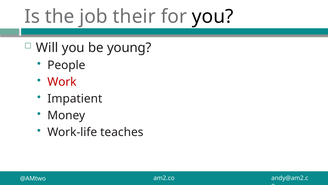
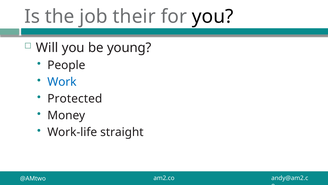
Work colour: red -> blue (62, 82)
Impatient: Impatient -> Protected (75, 98)
teaches: teaches -> straight (122, 132)
